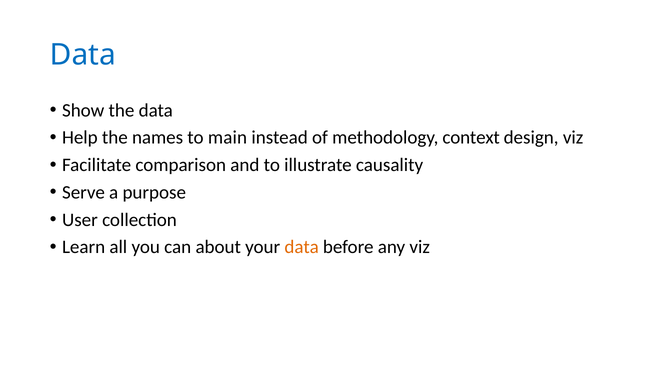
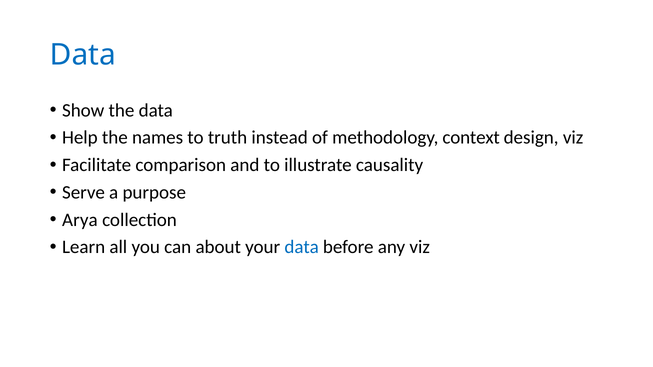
main: main -> truth (228, 138)
User: User -> Arya (80, 220)
data colour: orange -> blue (302, 247)
